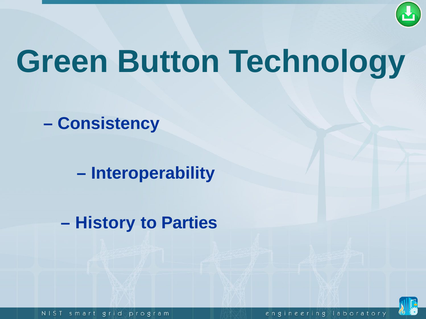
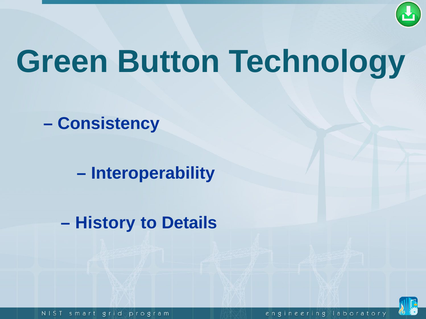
Parties: Parties -> Details (189, 223)
